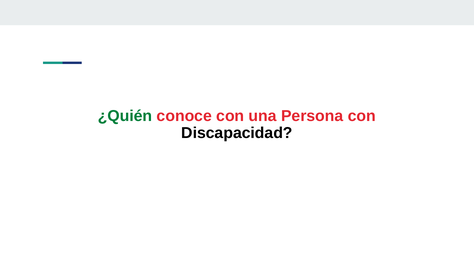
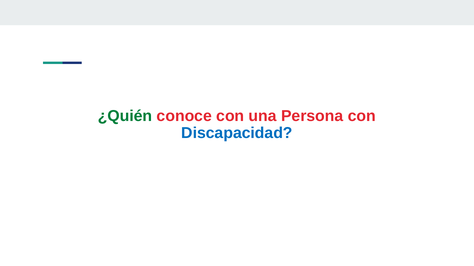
Discapacidad colour: black -> blue (237, 133)
